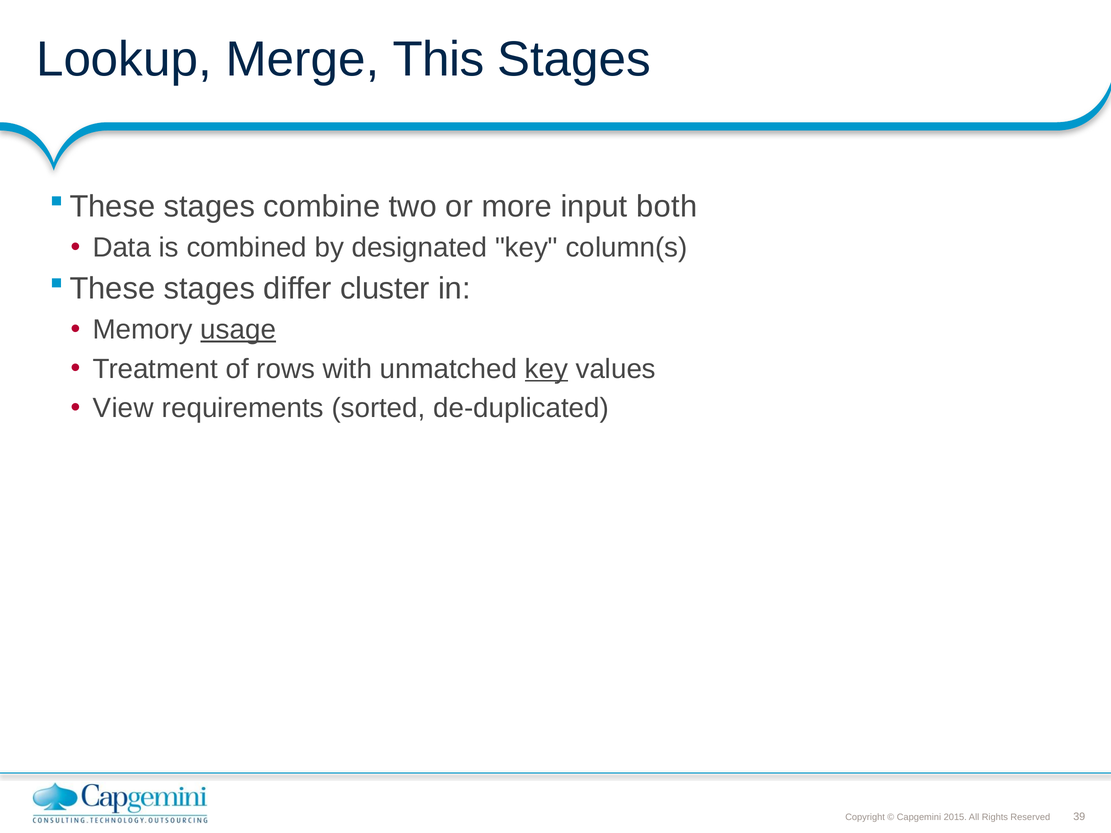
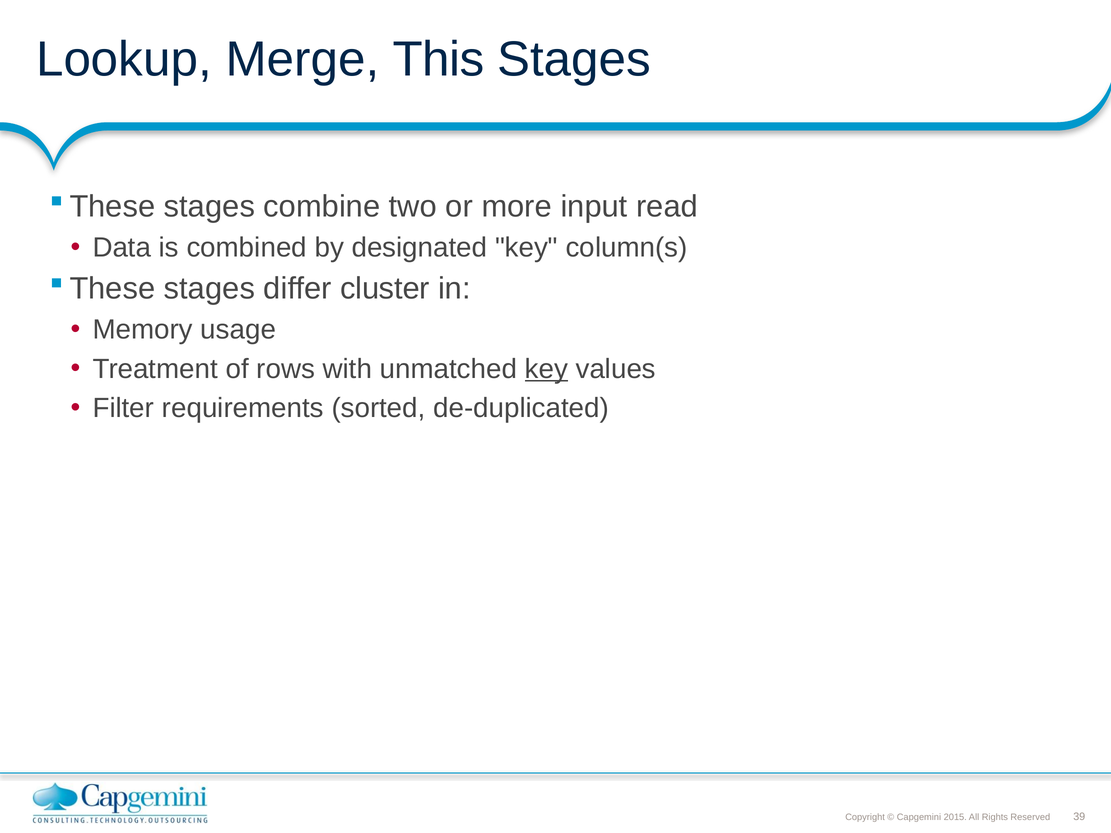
both: both -> read (667, 207)
usage underline: present -> none (238, 330)
View: View -> Filter (123, 408)
